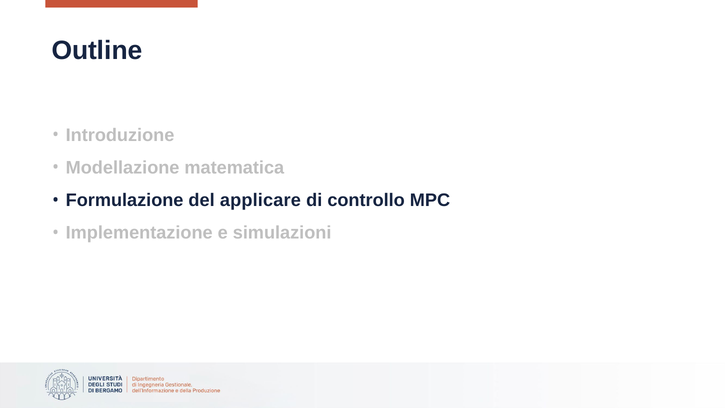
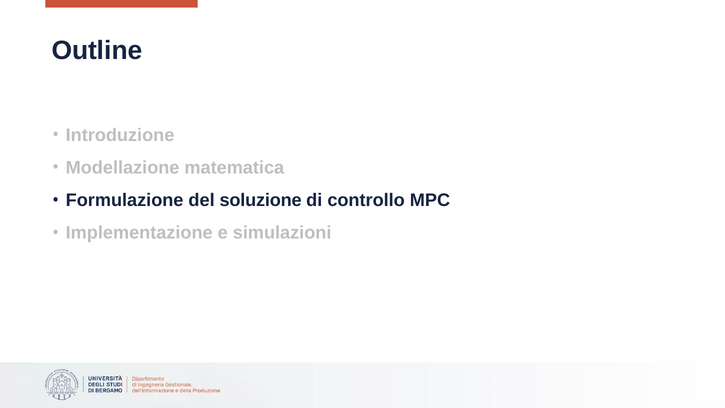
applicare: applicare -> soluzione (261, 200)
